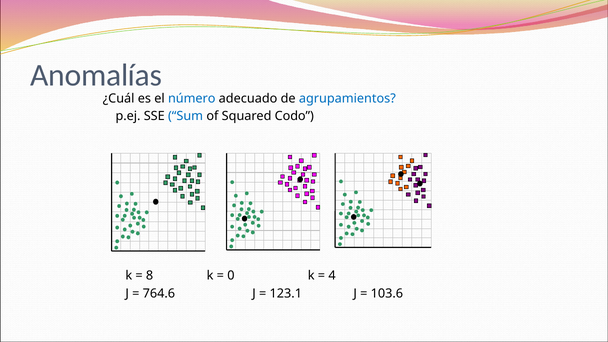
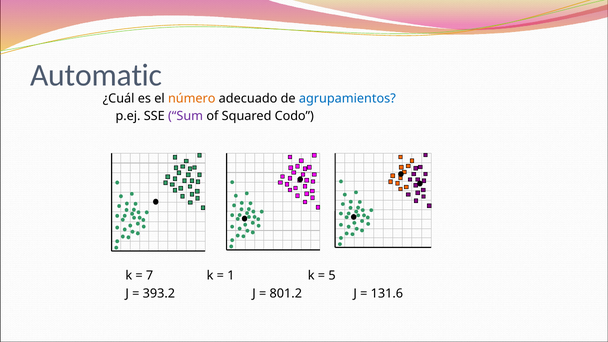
Anomalías: Anomalías -> Automatic (96, 75)
número colour: blue -> orange (192, 98)
Sum colour: blue -> purple (186, 116)
8: 8 -> 7 (150, 276)
0: 0 -> 1 (231, 276)
4: 4 -> 5 (332, 276)
764.6: 764.6 -> 393.2 (159, 294)
123.1: 123.1 -> 801.2 (286, 294)
103.6: 103.6 -> 131.6 (387, 294)
